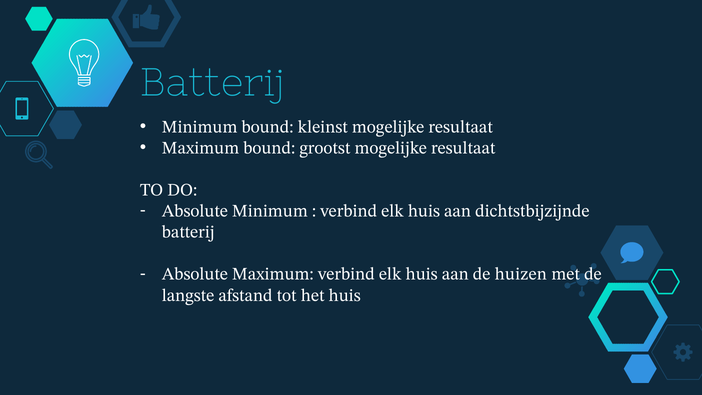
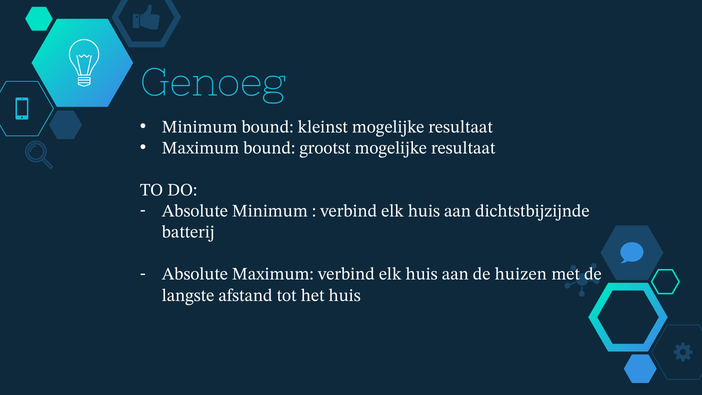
Batterij: Batterij -> Genoeg (213, 83)
